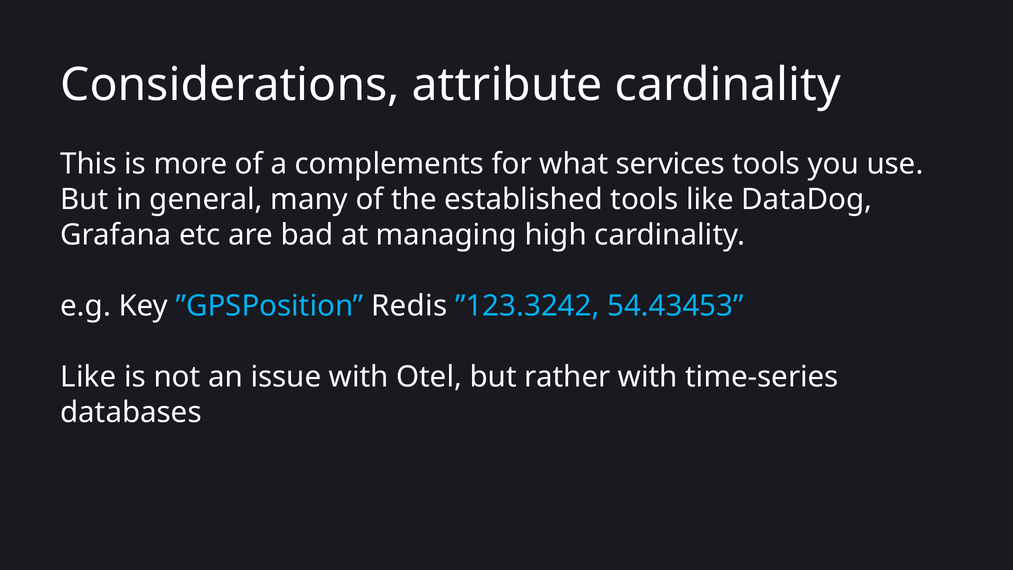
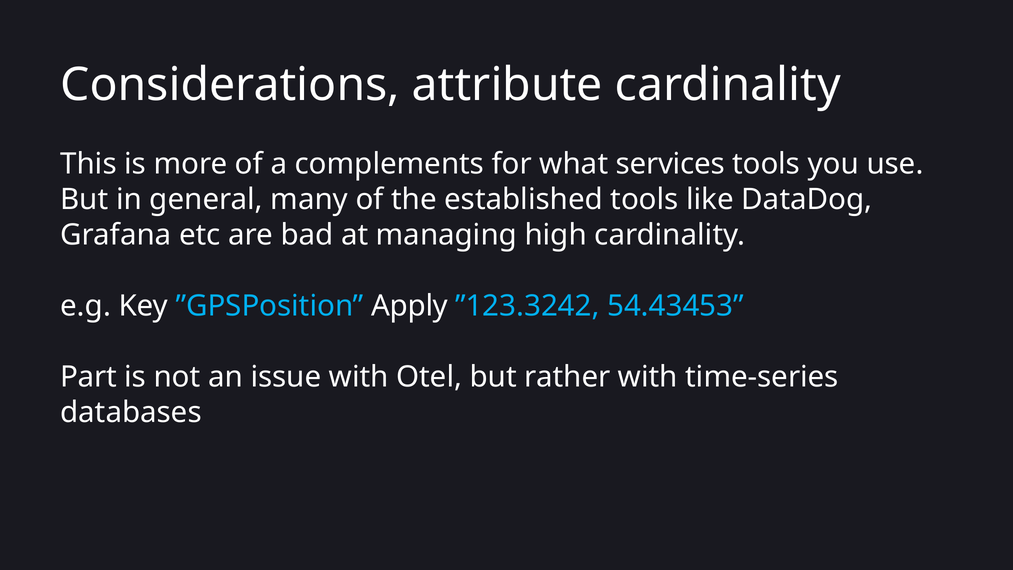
Redis: Redis -> Apply (410, 306)
Like: Like -> Part (89, 377)
